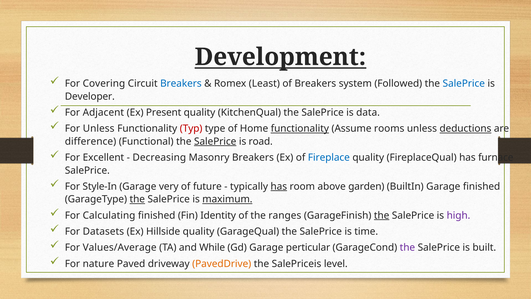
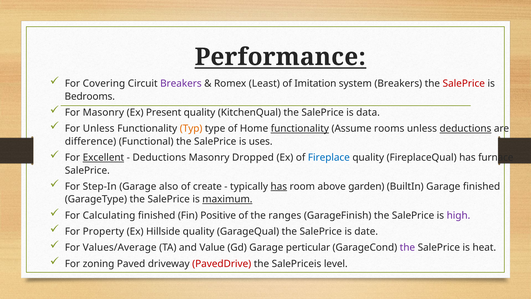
Development: Development -> Performance (280, 57)
Breakers colour: blue -> purple (181, 84)
of Breakers: Breakers -> Imitation (315, 84)
system Followed: Followed -> Breakers (398, 84)
SalePrice colour: blue -> red (464, 84)
Developer: Developer -> Bedrooms (90, 96)
For Adjacent: Adjacent -> Masonry (103, 112)
Typ colour: red -> orange (191, 129)
SalePrice underline: present -> none (215, 141)
road: road -> uses (261, 141)
Excellent underline: none -> present (103, 157)
Decreasing: Decreasing -> Deductions (159, 157)
Masonry Breakers: Breakers -> Dropped (253, 157)
Style-In: Style-In -> Step-In (100, 186)
very: very -> also (169, 186)
future: future -> create (207, 186)
the underline: present -> none (137, 199)
Identity: Identity -> Positive (218, 215)
the underline: present -> none (382, 215)
Datasets: Datasets -> Property (103, 231)
time: time -> date (366, 231)
While: While -> Value (212, 247)
built: built -> heat (484, 247)
nature: nature -> zoning (99, 264)
PavedDrive colour: orange -> red (222, 264)
